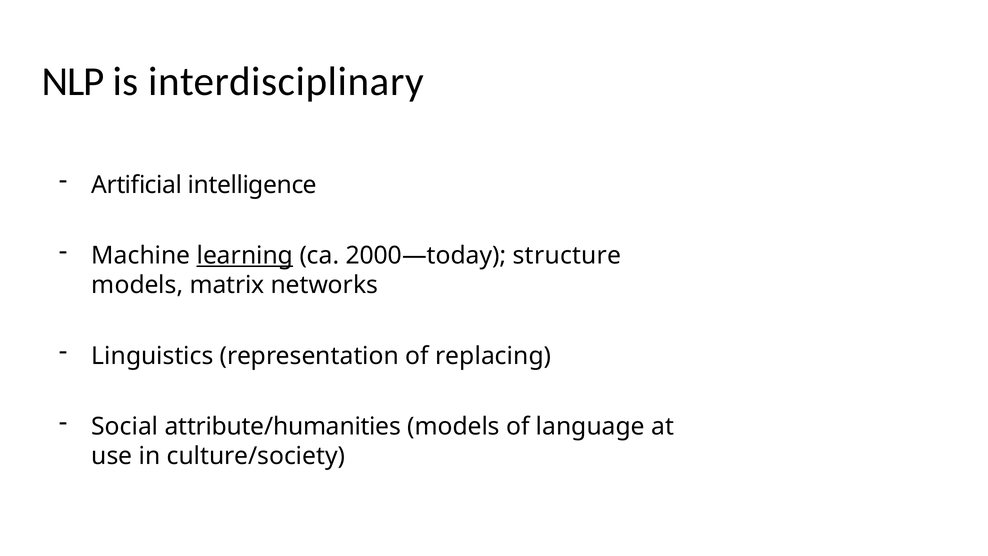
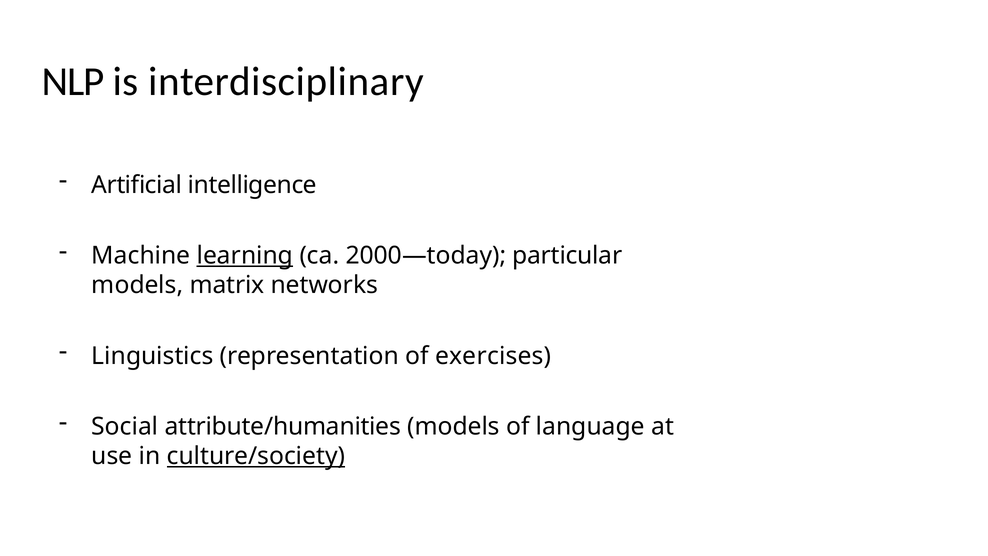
structure: structure -> particular (567, 255)
replacing: replacing -> exercises (493, 356)
culture/society underline: none -> present (256, 456)
